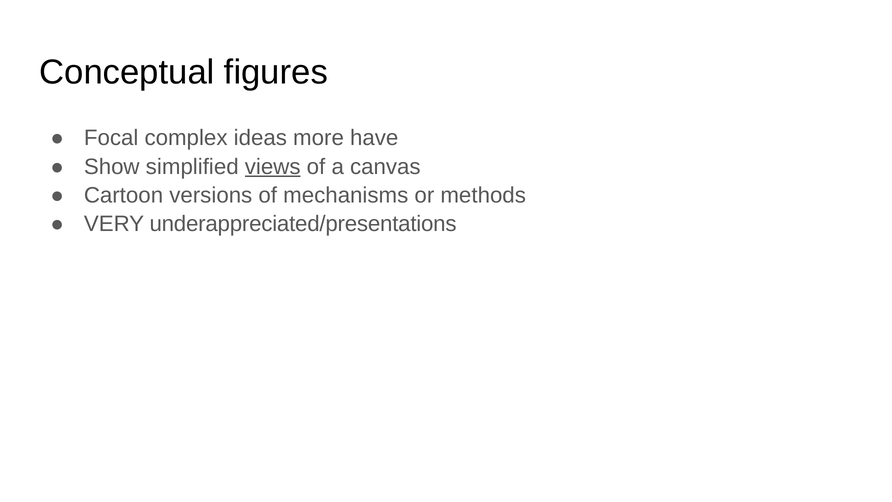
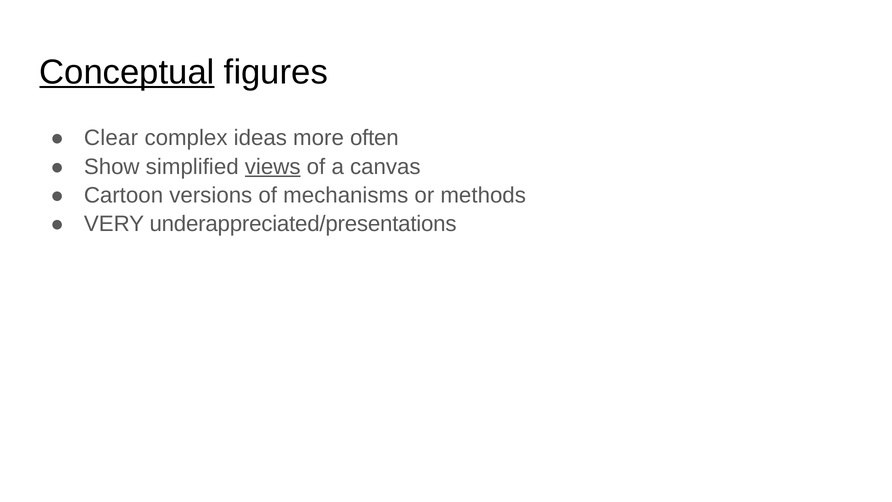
Conceptual underline: none -> present (127, 72)
Focal: Focal -> Clear (111, 138)
have: have -> often (374, 138)
